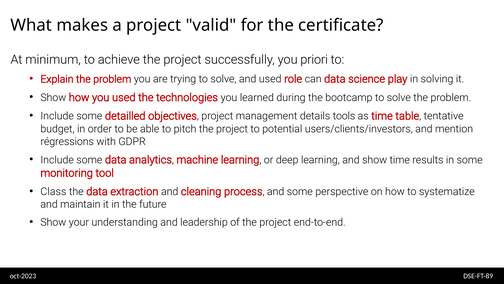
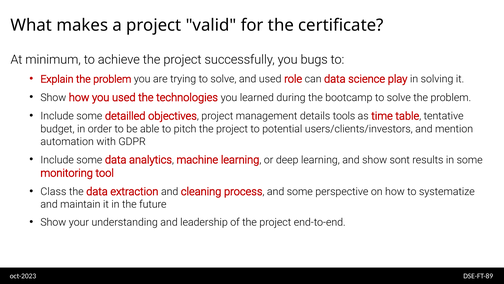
priori: priori -> bugs (314, 60)
régressions: régressions -> automation (67, 141)
show time: time -> sont (400, 160)
